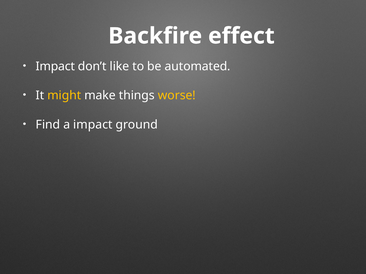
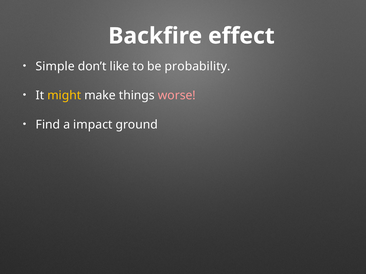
Impact: Impact -> Simple (55, 66)
automated: automated -> probability (198, 66)
worse colour: yellow -> pink (177, 96)
